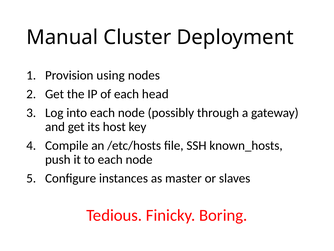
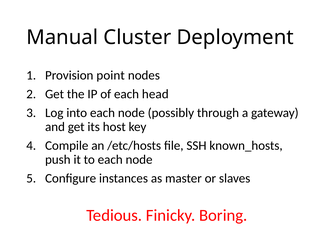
using: using -> point (111, 75)
